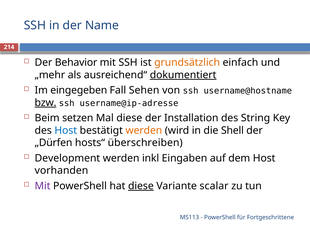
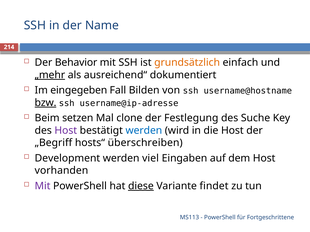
„mehr underline: none -> present (50, 75)
dokumentiert underline: present -> none (183, 75)
Sehen: Sehen -> Bilden (144, 91)
Mal diese: diese -> clone (129, 118)
Installation: Installation -> Festlegung (191, 118)
String: String -> Suche (256, 118)
Host colour: blue -> purple (66, 131)
werden colour: orange -> blue (144, 131)
die Shell: Shell -> Host (232, 131)
„Dürfen: „Dürfen -> „Begriff (53, 143)
inkl: inkl -> viel (151, 159)
scalar: scalar -> findet (214, 186)
